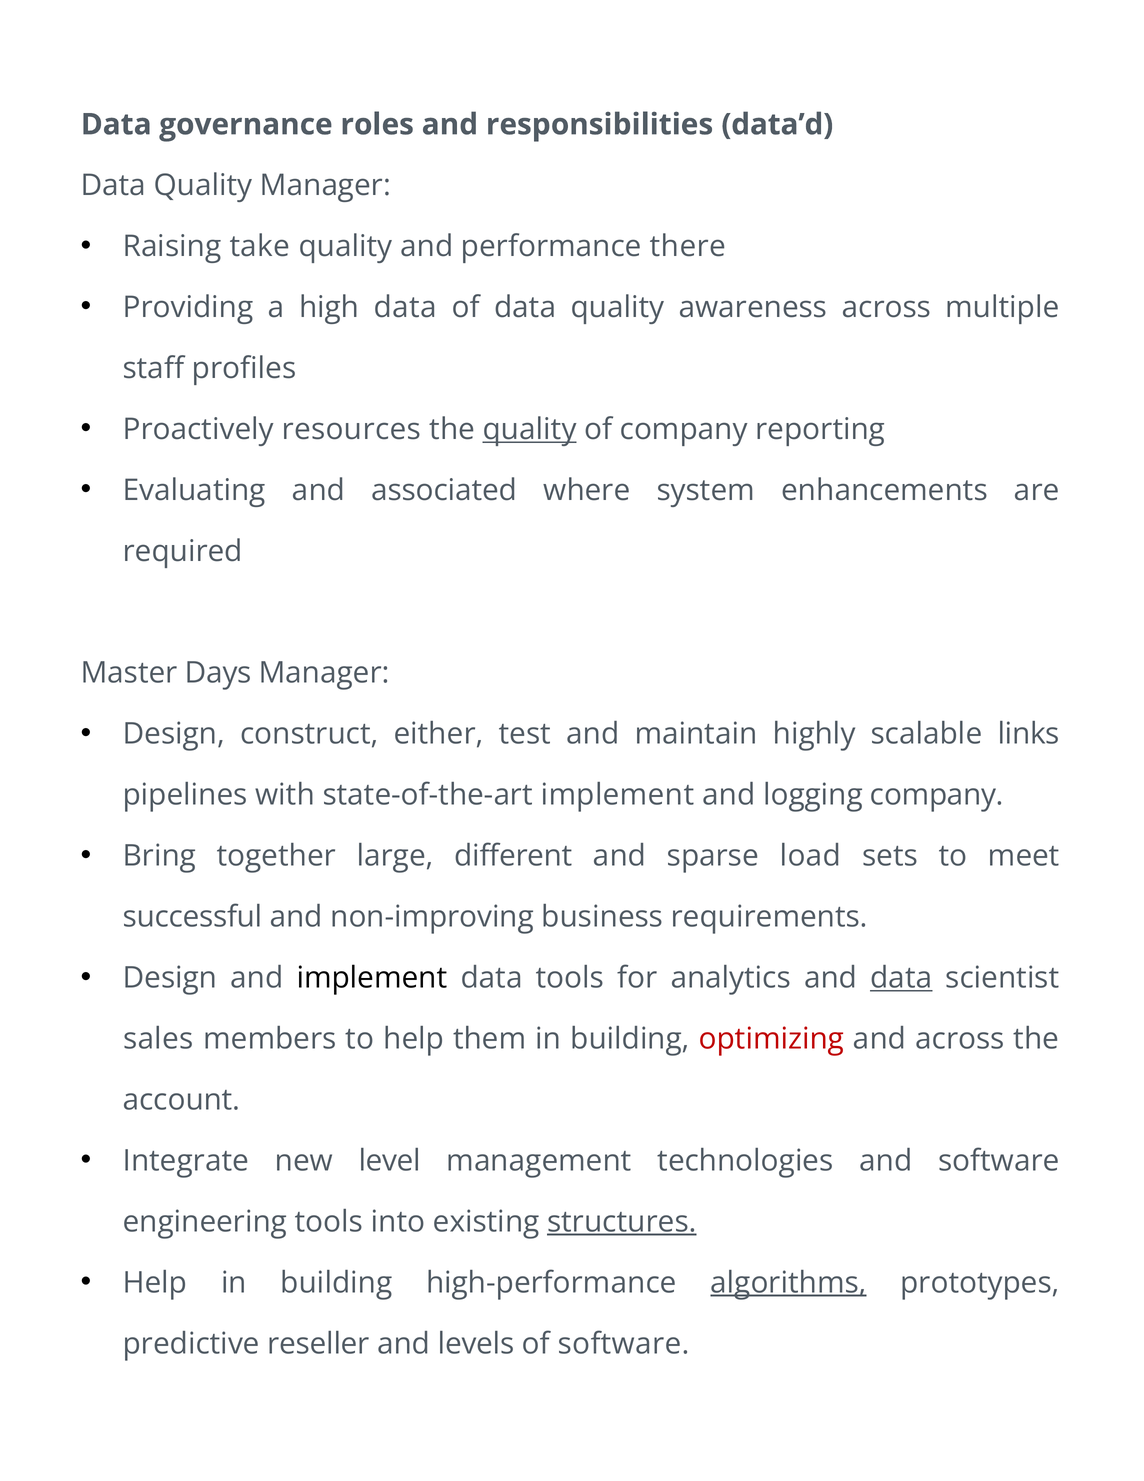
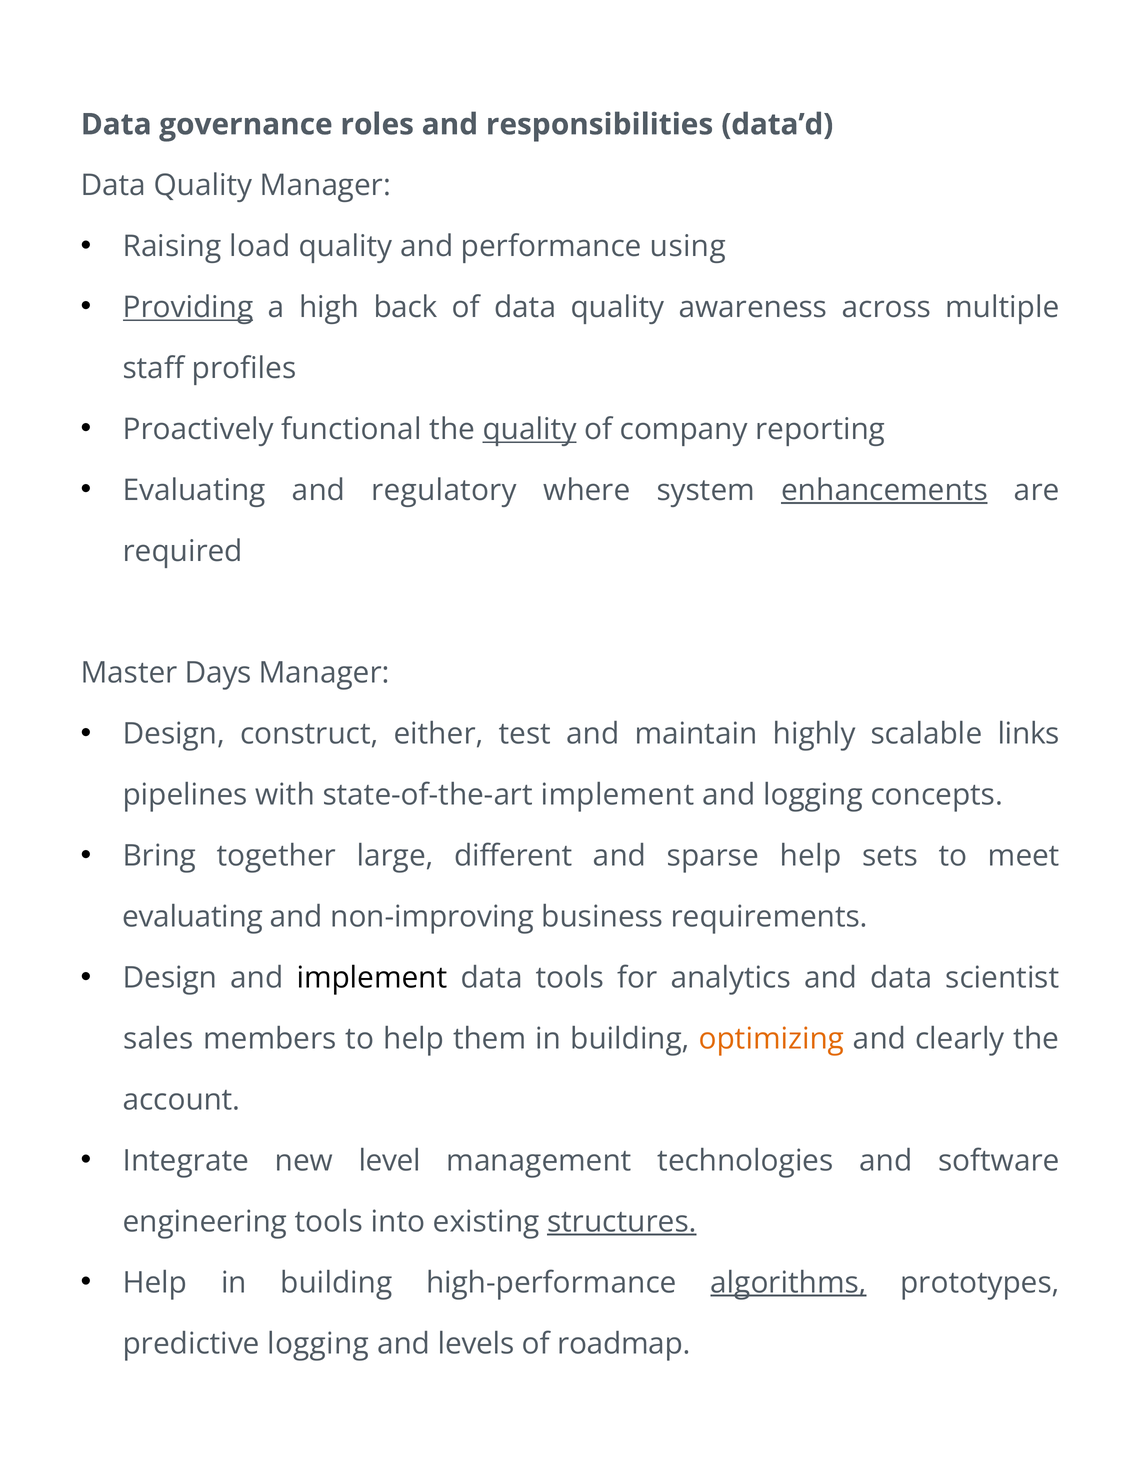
take: take -> load (260, 246)
there: there -> using (688, 246)
Providing underline: none -> present (188, 307)
high data: data -> back (406, 307)
resources: resources -> functional (351, 429)
associated: associated -> regulatory (444, 490)
enhancements underline: none -> present (884, 490)
logging company: company -> concepts (937, 795)
sparse load: load -> help (811, 856)
successful: successful -> evaluating (193, 917)
data underline: present -> none (901, 978)
optimizing colour: red -> orange (771, 1038)
and across: across -> clearly (960, 1038)
predictive reseller: reseller -> logging (318, 1343)
of software: software -> roadmap (624, 1343)
